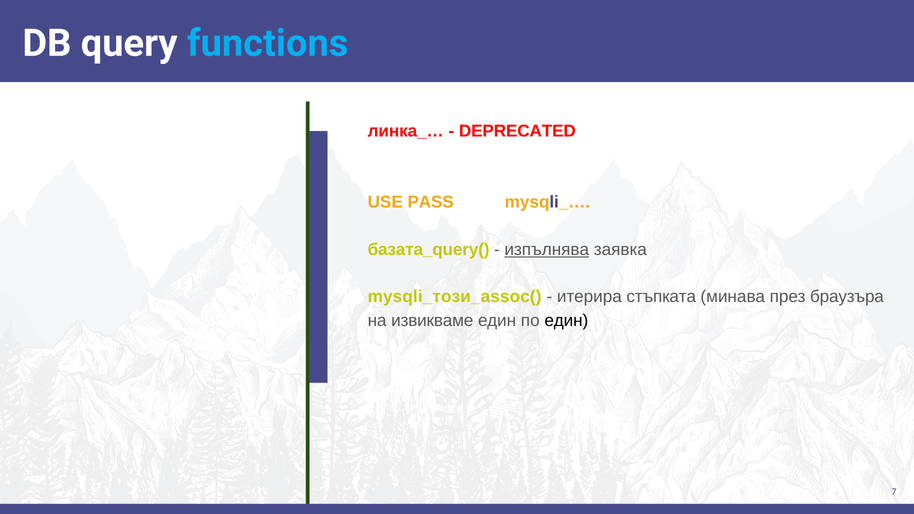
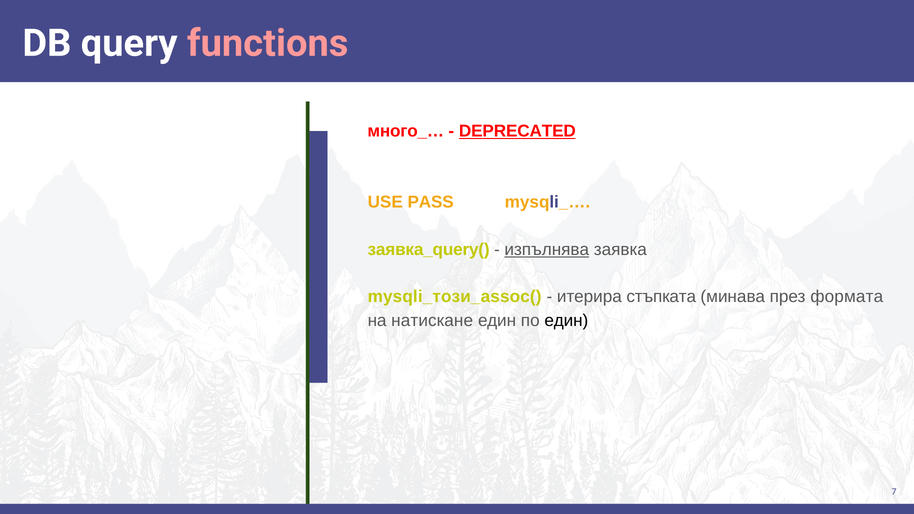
functions colour: light blue -> pink (268, 43)
линка_…: линка_… -> много_… (406, 131)
DEPRECATED underline: none -> present (517, 131)
базата_query(: базата_query( -> заявка_query( (429, 250)
браузъра: браузъра -> формата (847, 297)
извикваме: извикваме -> натискане (432, 320)
